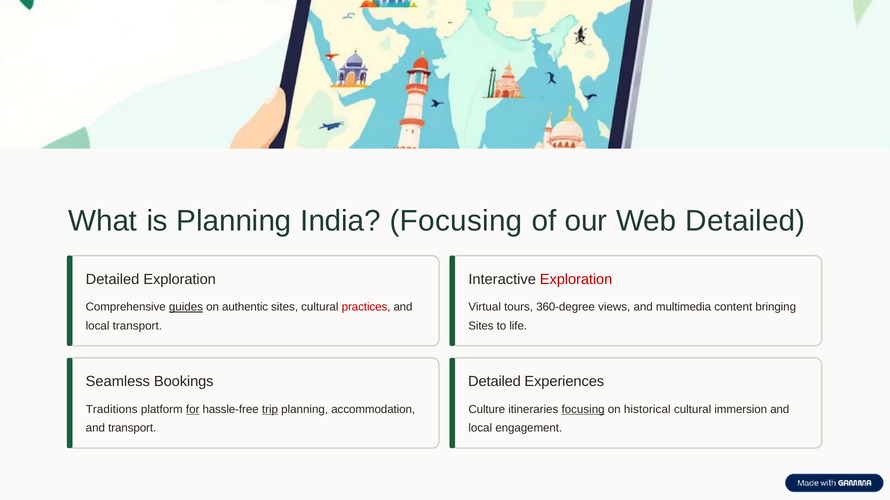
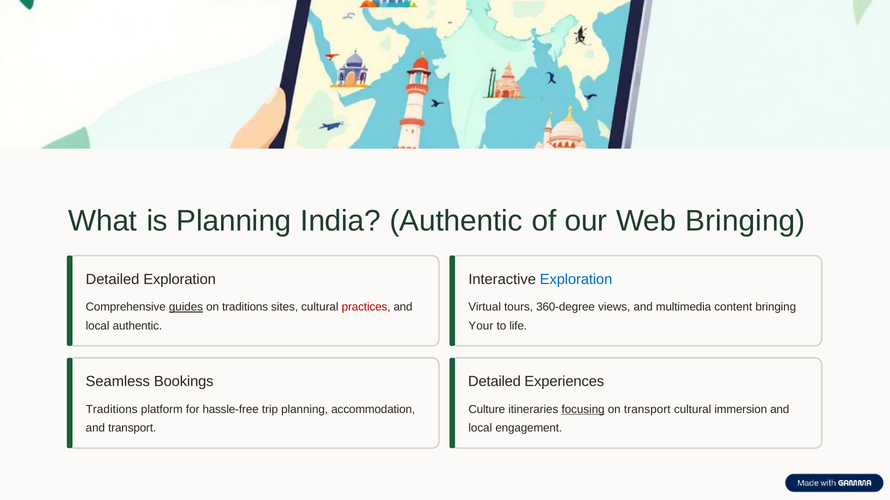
India Focusing: Focusing -> Authentic (456, 221)
Web Detailed: Detailed -> Bringing (745, 221)
Exploration colour: red -> blue (576, 280)
on authentic: authentic -> traditions (245, 307)
local transport: transport -> authentic (137, 326)
Sites: Sites -> Your (481, 326)
for underline: present -> none (193, 410)
trip underline: present -> none (270, 410)
on historical: historical -> transport (647, 410)
